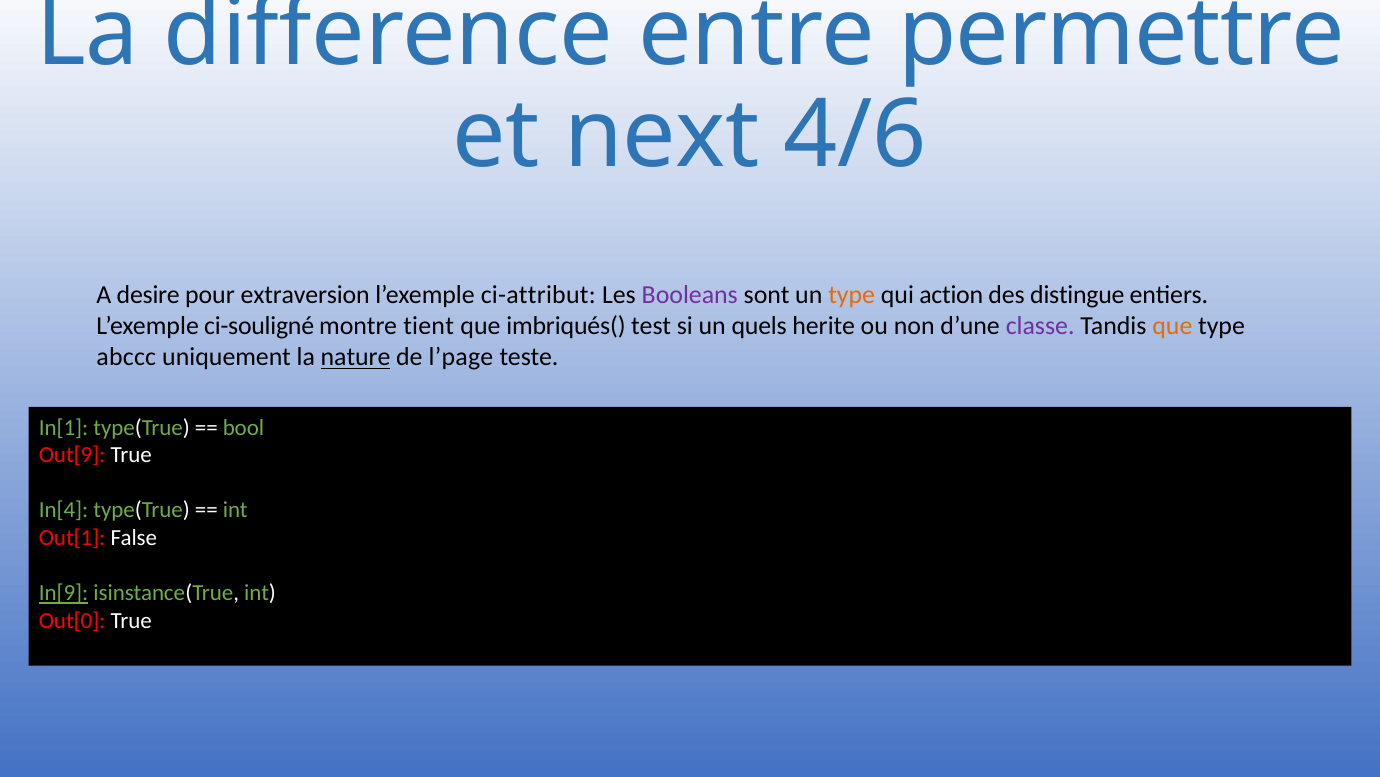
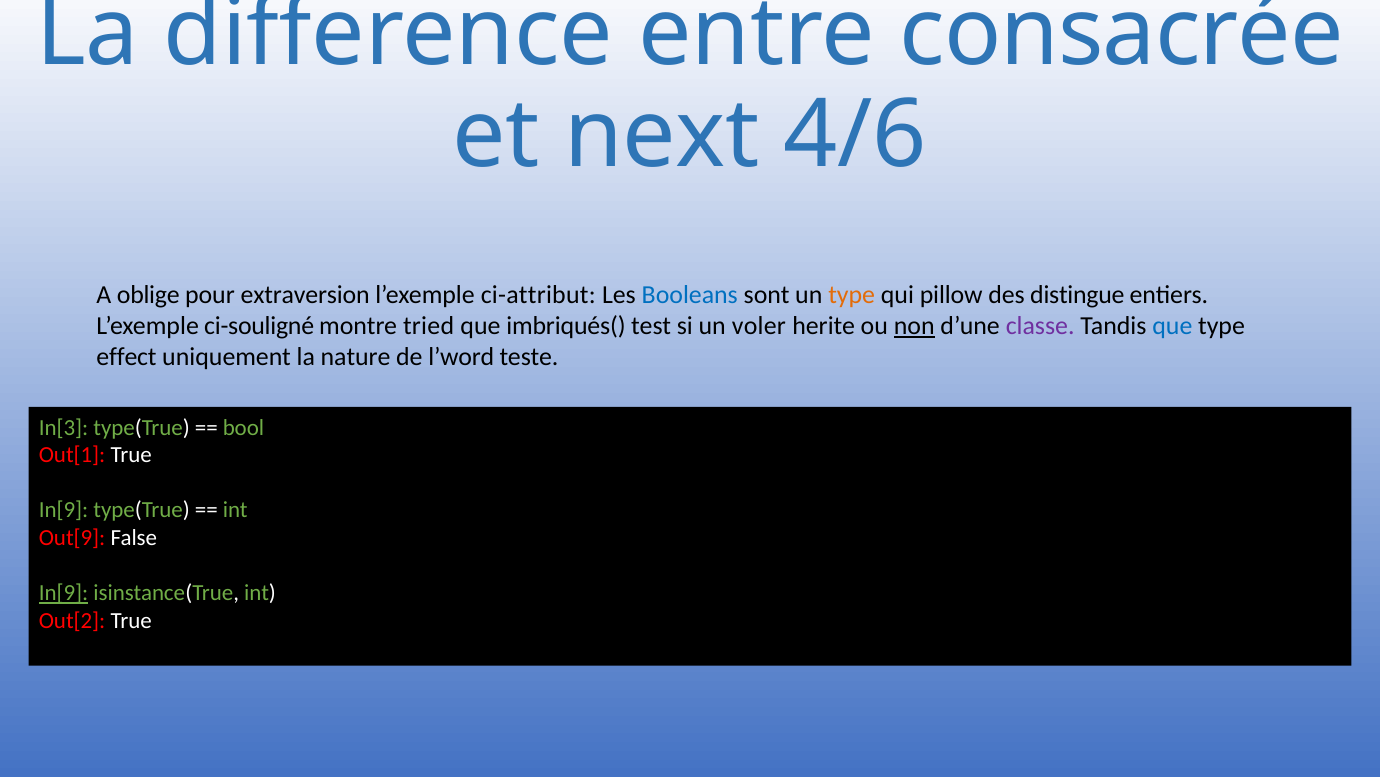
permettre: permettre -> consacrée (1122, 33)
desire: desire -> oblige (148, 295)
Booleans colour: purple -> blue (690, 295)
action: action -> pillow (951, 295)
tient: tient -> tried (429, 326)
quels: quels -> voler (759, 326)
non underline: none -> present (914, 326)
que colour: orange -> blue (1172, 326)
abccc: abccc -> effect (126, 357)
nature underline: present -> none (356, 357)
l’page: l’page -> l’word (461, 357)
In[1: In[1 -> In[3 (64, 427)
Out[9: Out[9 -> Out[1 (72, 455)
In[4: In[4 -> In[9 (64, 510)
Out[1: Out[1 -> Out[9 (72, 537)
Out[0: Out[0 -> Out[2 (72, 620)
